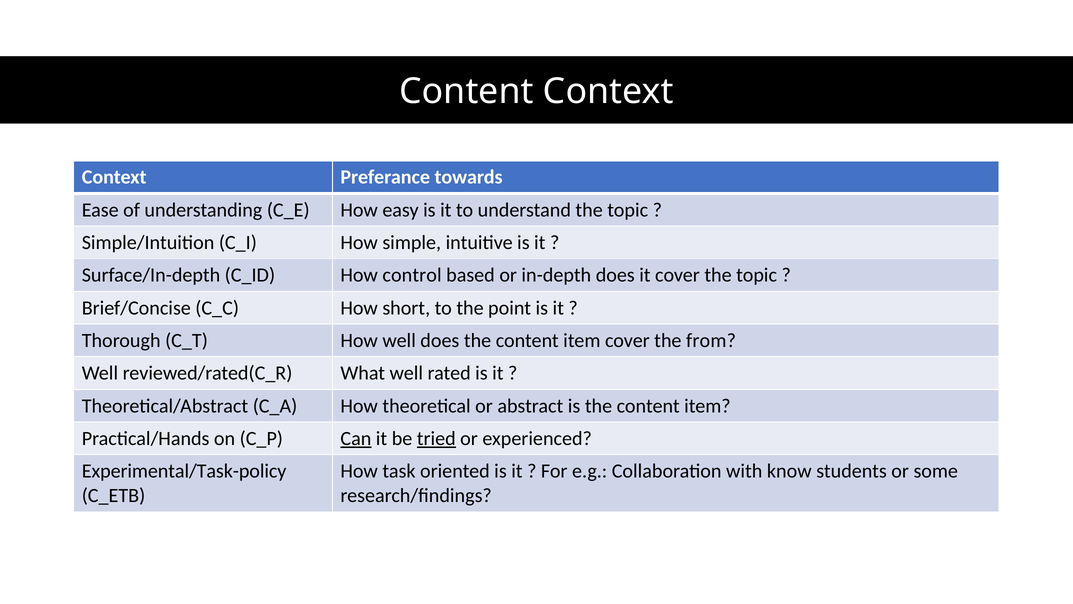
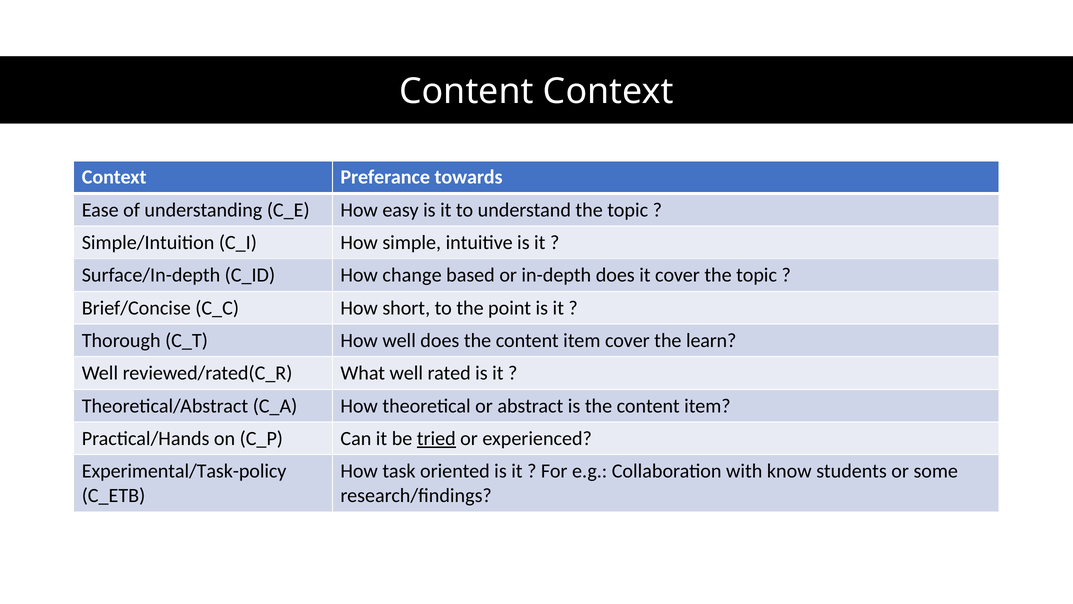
control: control -> change (412, 275)
from: from -> learn (711, 340)
Can underline: present -> none (356, 438)
